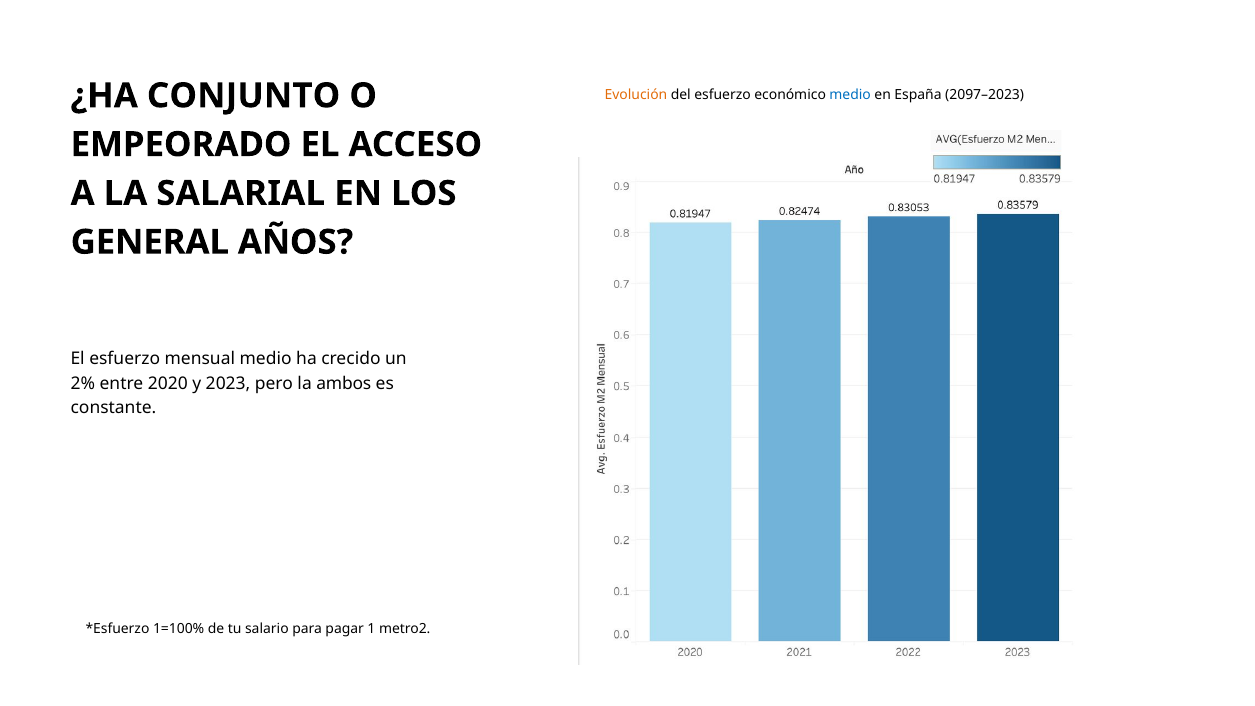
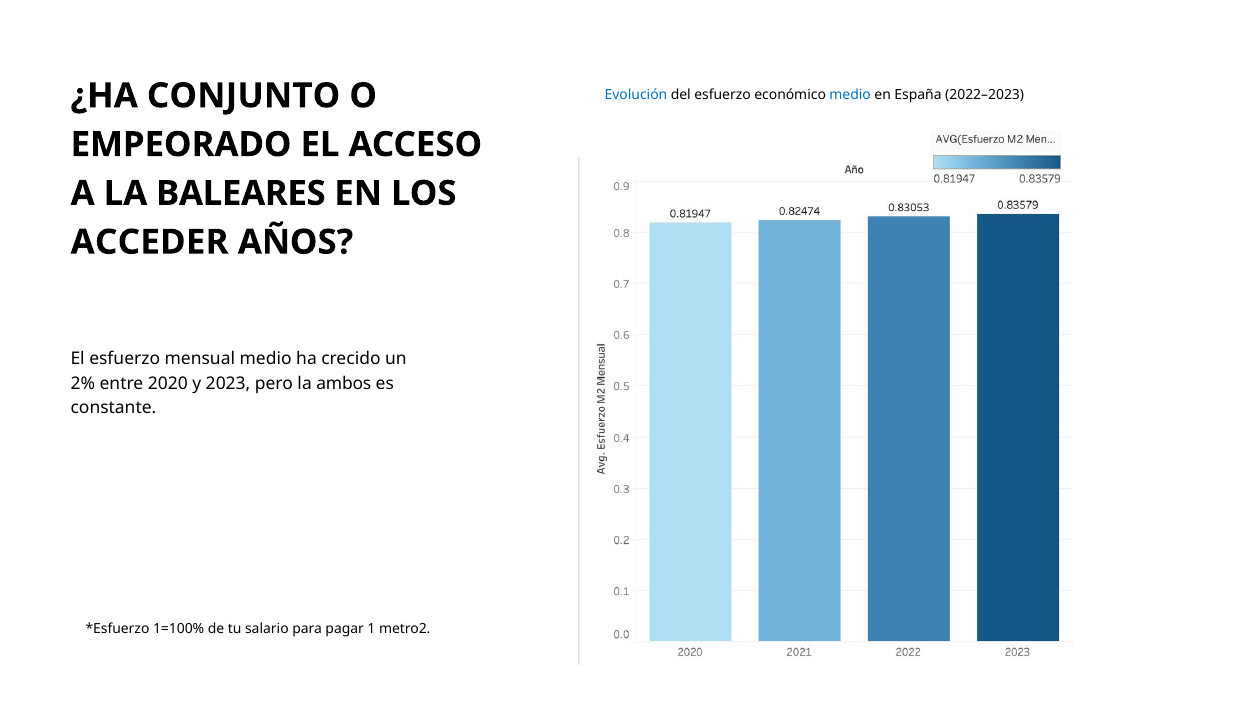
Evolución colour: orange -> blue (636, 95)
2097–2023: 2097–2023 -> 2022–2023 (985, 95)
SALARIAL: SALARIAL -> BALEARES (241, 193)
GENERAL: GENERAL -> ACCEDER (150, 242)
